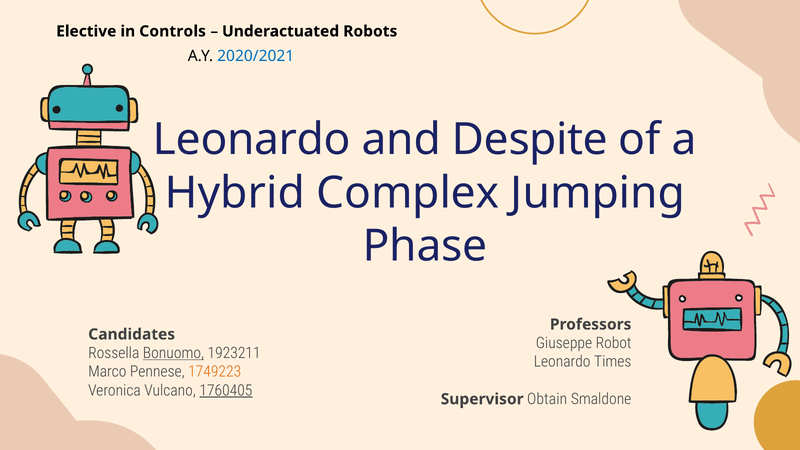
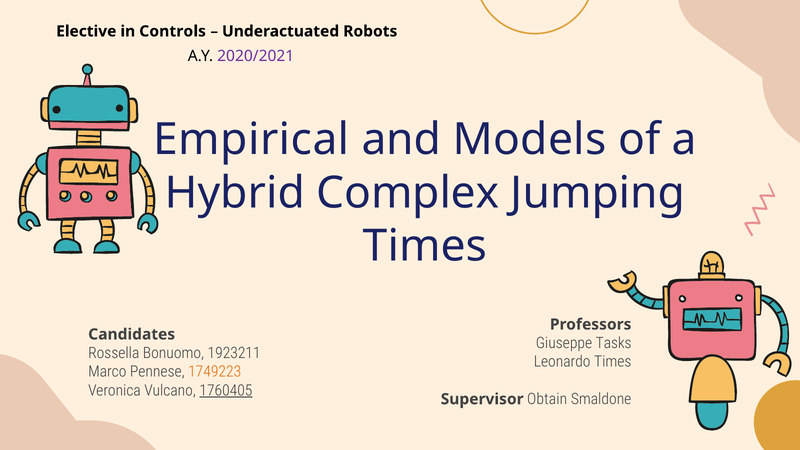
2020/2021 colour: blue -> purple (256, 56)
Leonardo: Leonardo -> Empirical (251, 140)
Despite: Despite -> Models (530, 140)
Phase: Phase -> Times (425, 246)
Robot: Robot -> Tasks (614, 343)
Bonuomo underline: present -> none (173, 353)
